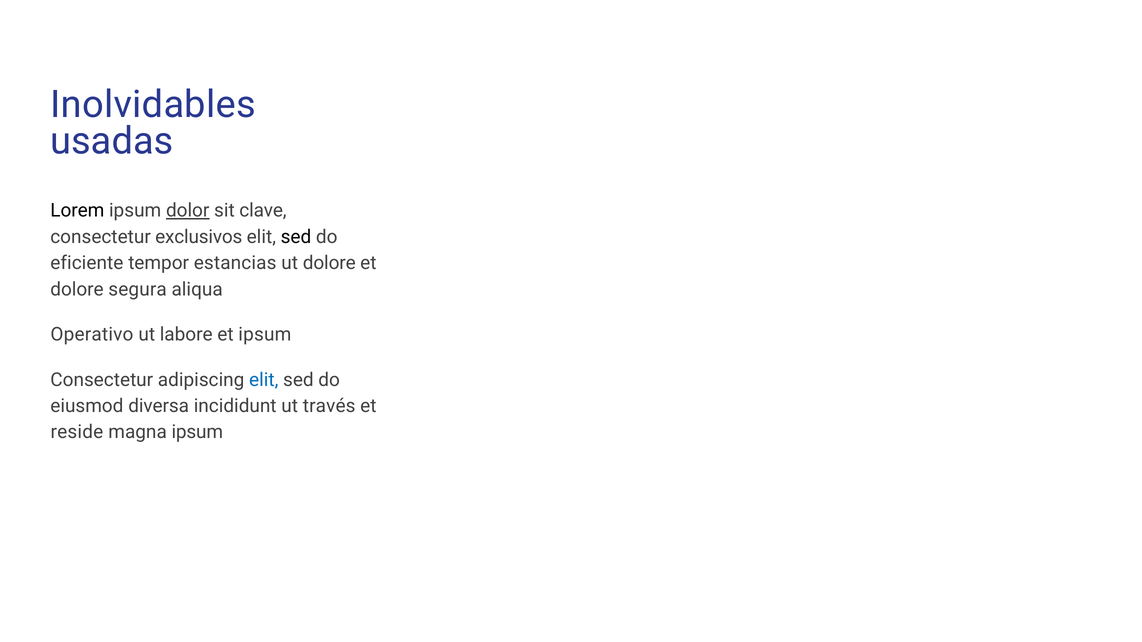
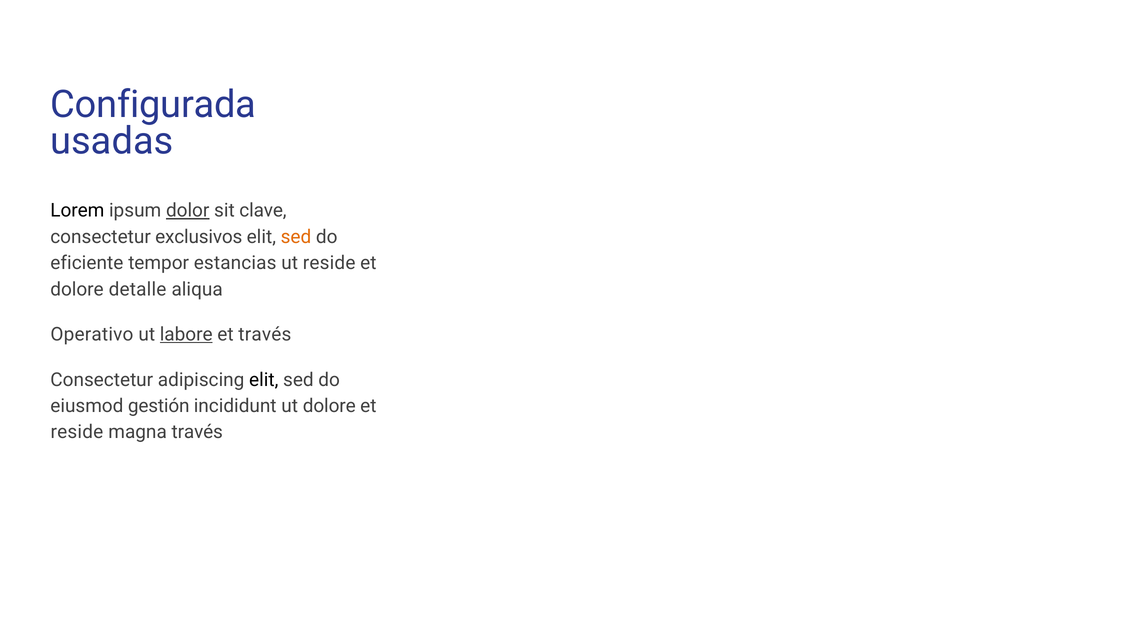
Inolvidables: Inolvidables -> Configurada (153, 105)
sed colour: black -> orange (296, 237)
ut dolore: dolore -> reside (329, 263)
segura: segura -> detalle (138, 289)
labore underline: none -> present (186, 335)
et ipsum: ipsum -> través (265, 335)
elit colour: blue -> black (264, 380)
diversa: diversa -> gestión (159, 406)
ut través: través -> dolore (329, 406)
magna ipsum: ipsum -> través (197, 432)
